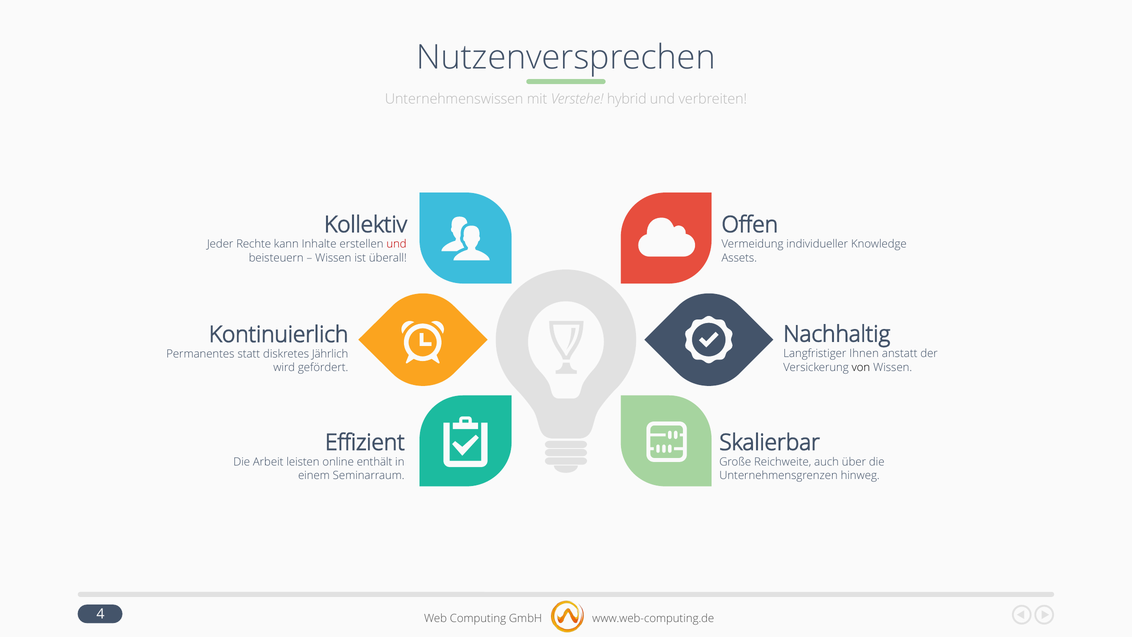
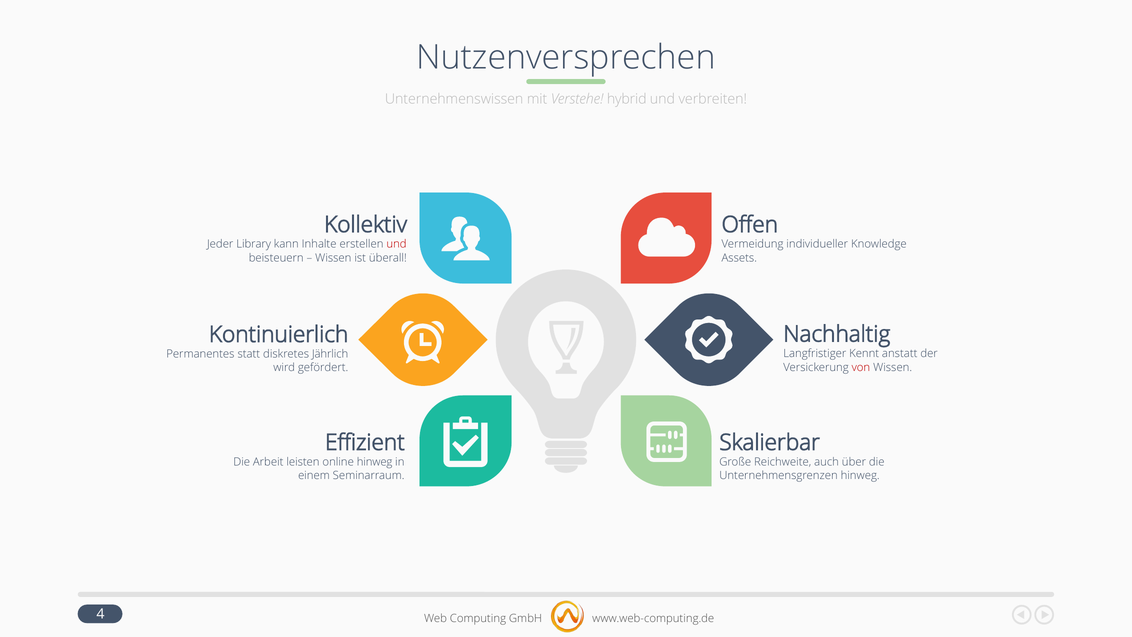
Rechte: Rechte -> Library (254, 244)
Ihnen: Ihnen -> Kennt (864, 354)
von colour: black -> red (861, 367)
online enthält: enthält -> hinweg (375, 462)
